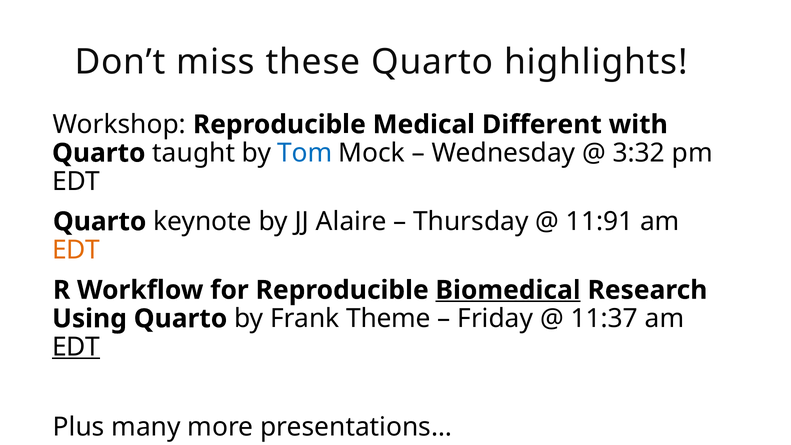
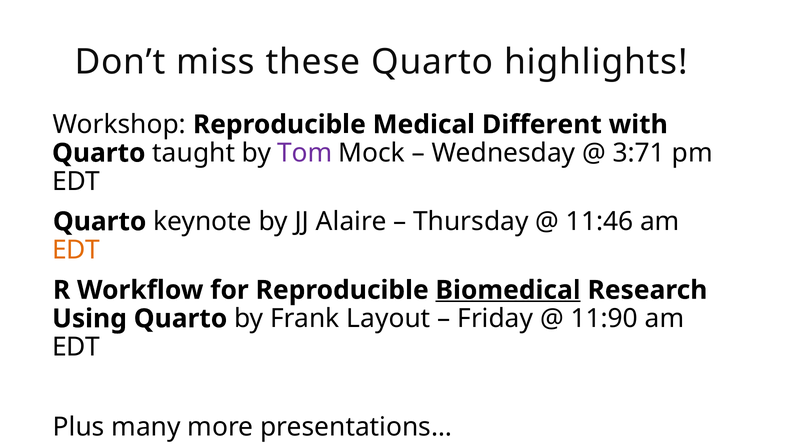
Tom colour: blue -> purple (305, 153)
3:32: 3:32 -> 3:71 (639, 153)
11:91: 11:91 -> 11:46 (600, 222)
Theme: Theme -> Layout (388, 319)
11:37: 11:37 -> 11:90 (604, 319)
EDT underline: present -> none (76, 347)
